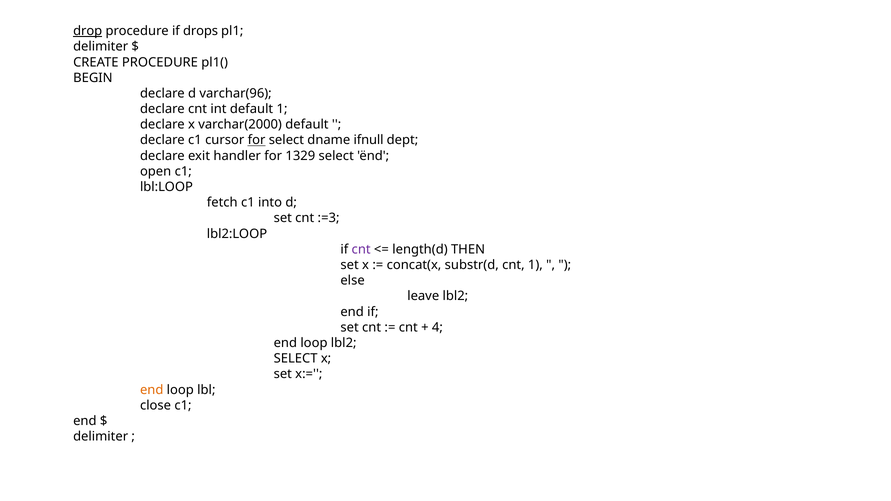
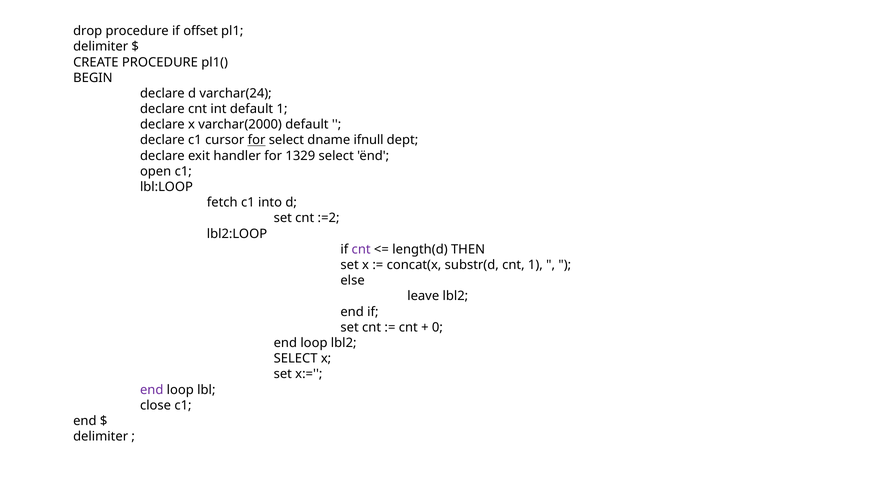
drop underline: present -> none (88, 31)
drops: drops -> offset (201, 31)
varchar(96: varchar(96 -> varchar(24 (236, 93)
:=3: :=3 -> :=2 (329, 218)
4: 4 -> 0 (437, 327)
end colour: orange -> purple (152, 390)
